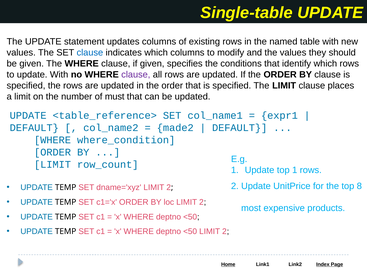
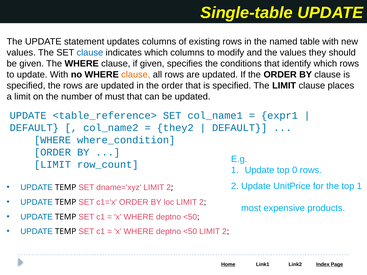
clause colour: purple -> orange (136, 75)
made2: made2 -> they2 (175, 128)
top 1: 1 -> 0 (295, 170)
top 8: 8 -> 1 (359, 186)
